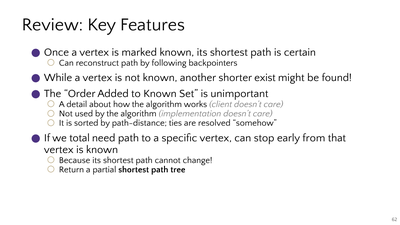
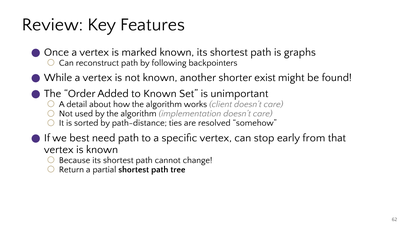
certain: certain -> graphs (300, 52)
total: total -> best (80, 138)
